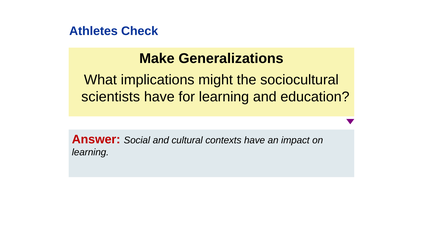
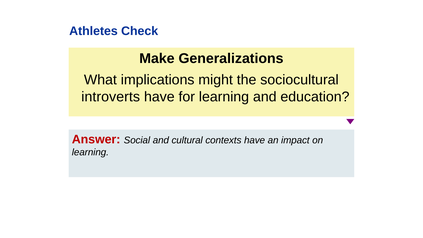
scientists: scientists -> introverts (111, 97)
